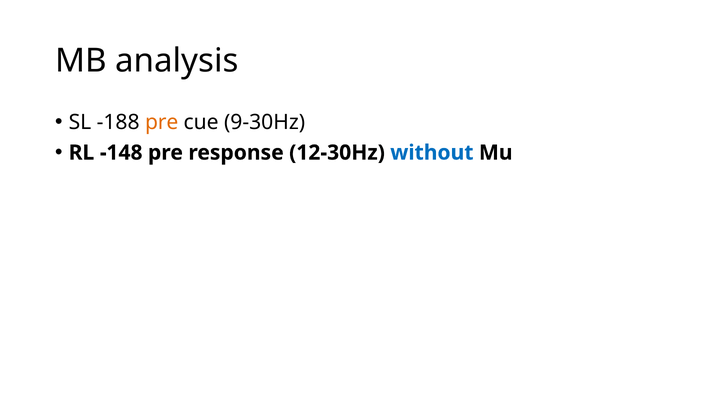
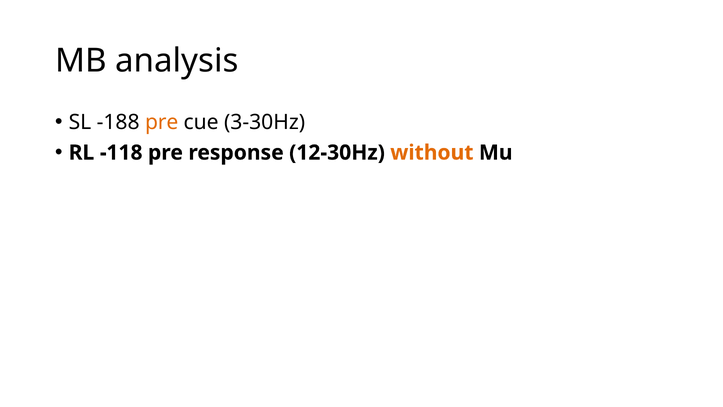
9-30Hz: 9-30Hz -> 3-30Hz (265, 122)
-148: -148 -> -118 (121, 153)
without colour: blue -> orange (432, 153)
